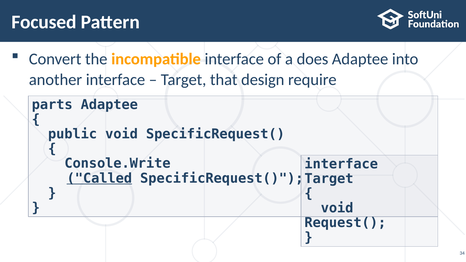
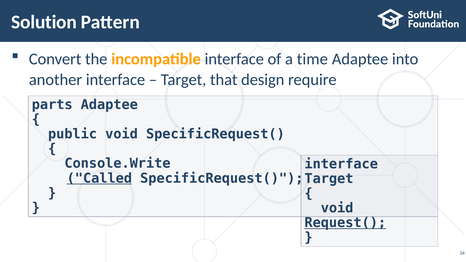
Focused: Focused -> Solution (44, 22)
does: does -> time (312, 59)
Request( underline: none -> present (345, 223)
